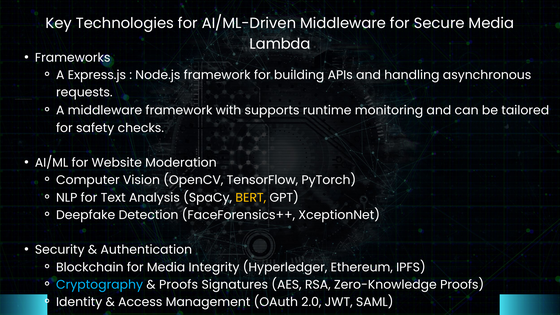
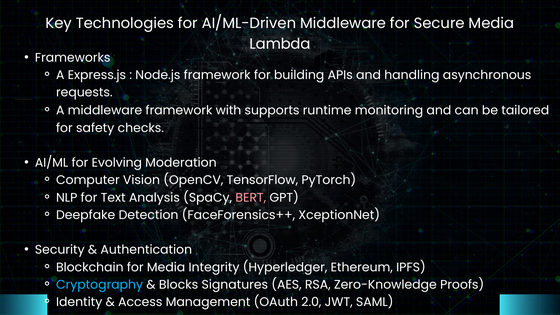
Website: Website -> Evolving (117, 163)
BERT colour: yellow -> pink (251, 198)
Proofs: Proofs -> Blocks (179, 285)
